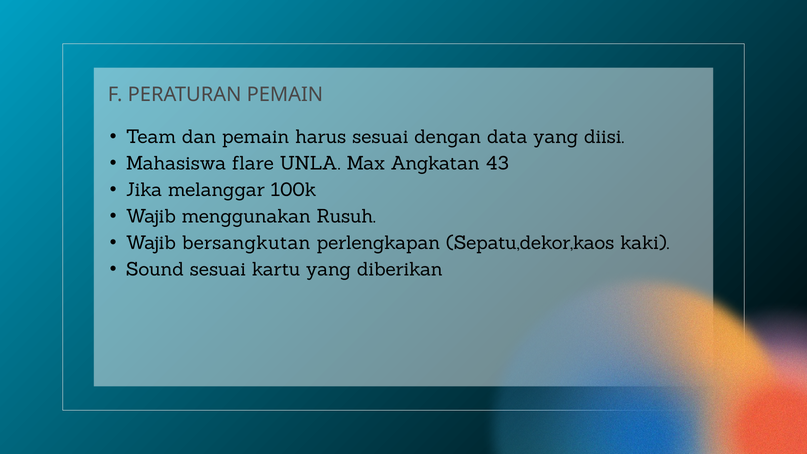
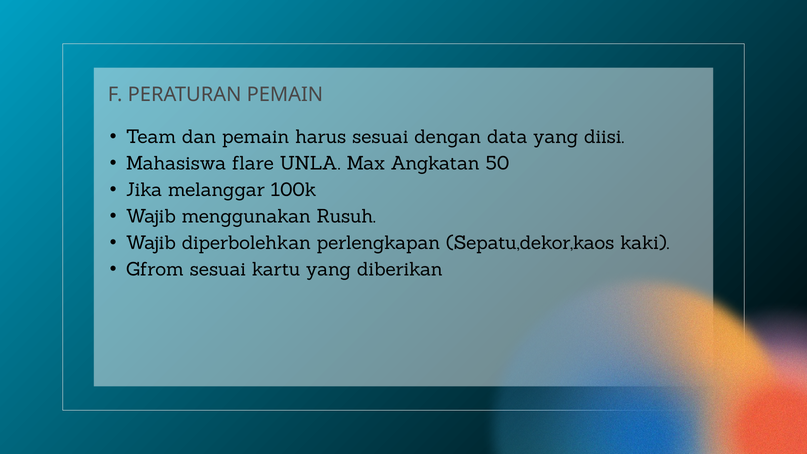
43: 43 -> 50 (497, 164)
bersangkutan: bersangkutan -> diperbolehkan (246, 243)
Sound: Sound -> Gfrom (155, 269)
